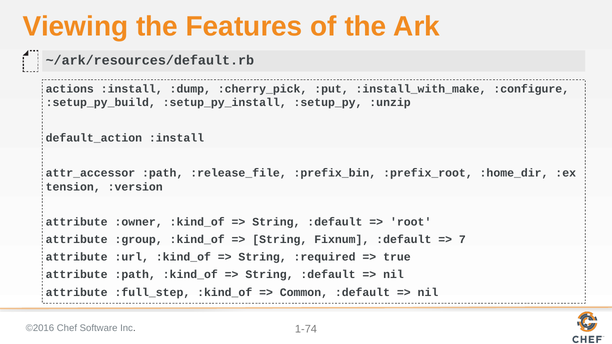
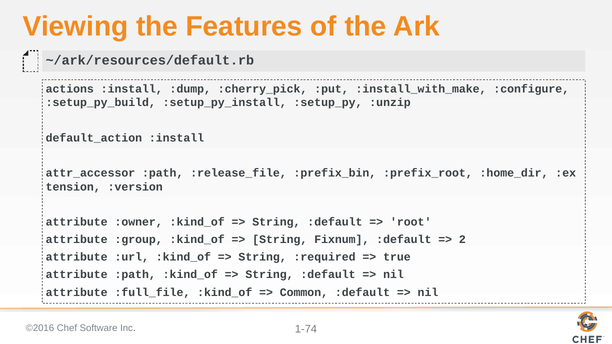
7: 7 -> 2 (462, 240)
:full_step: :full_step -> :full_file (152, 292)
